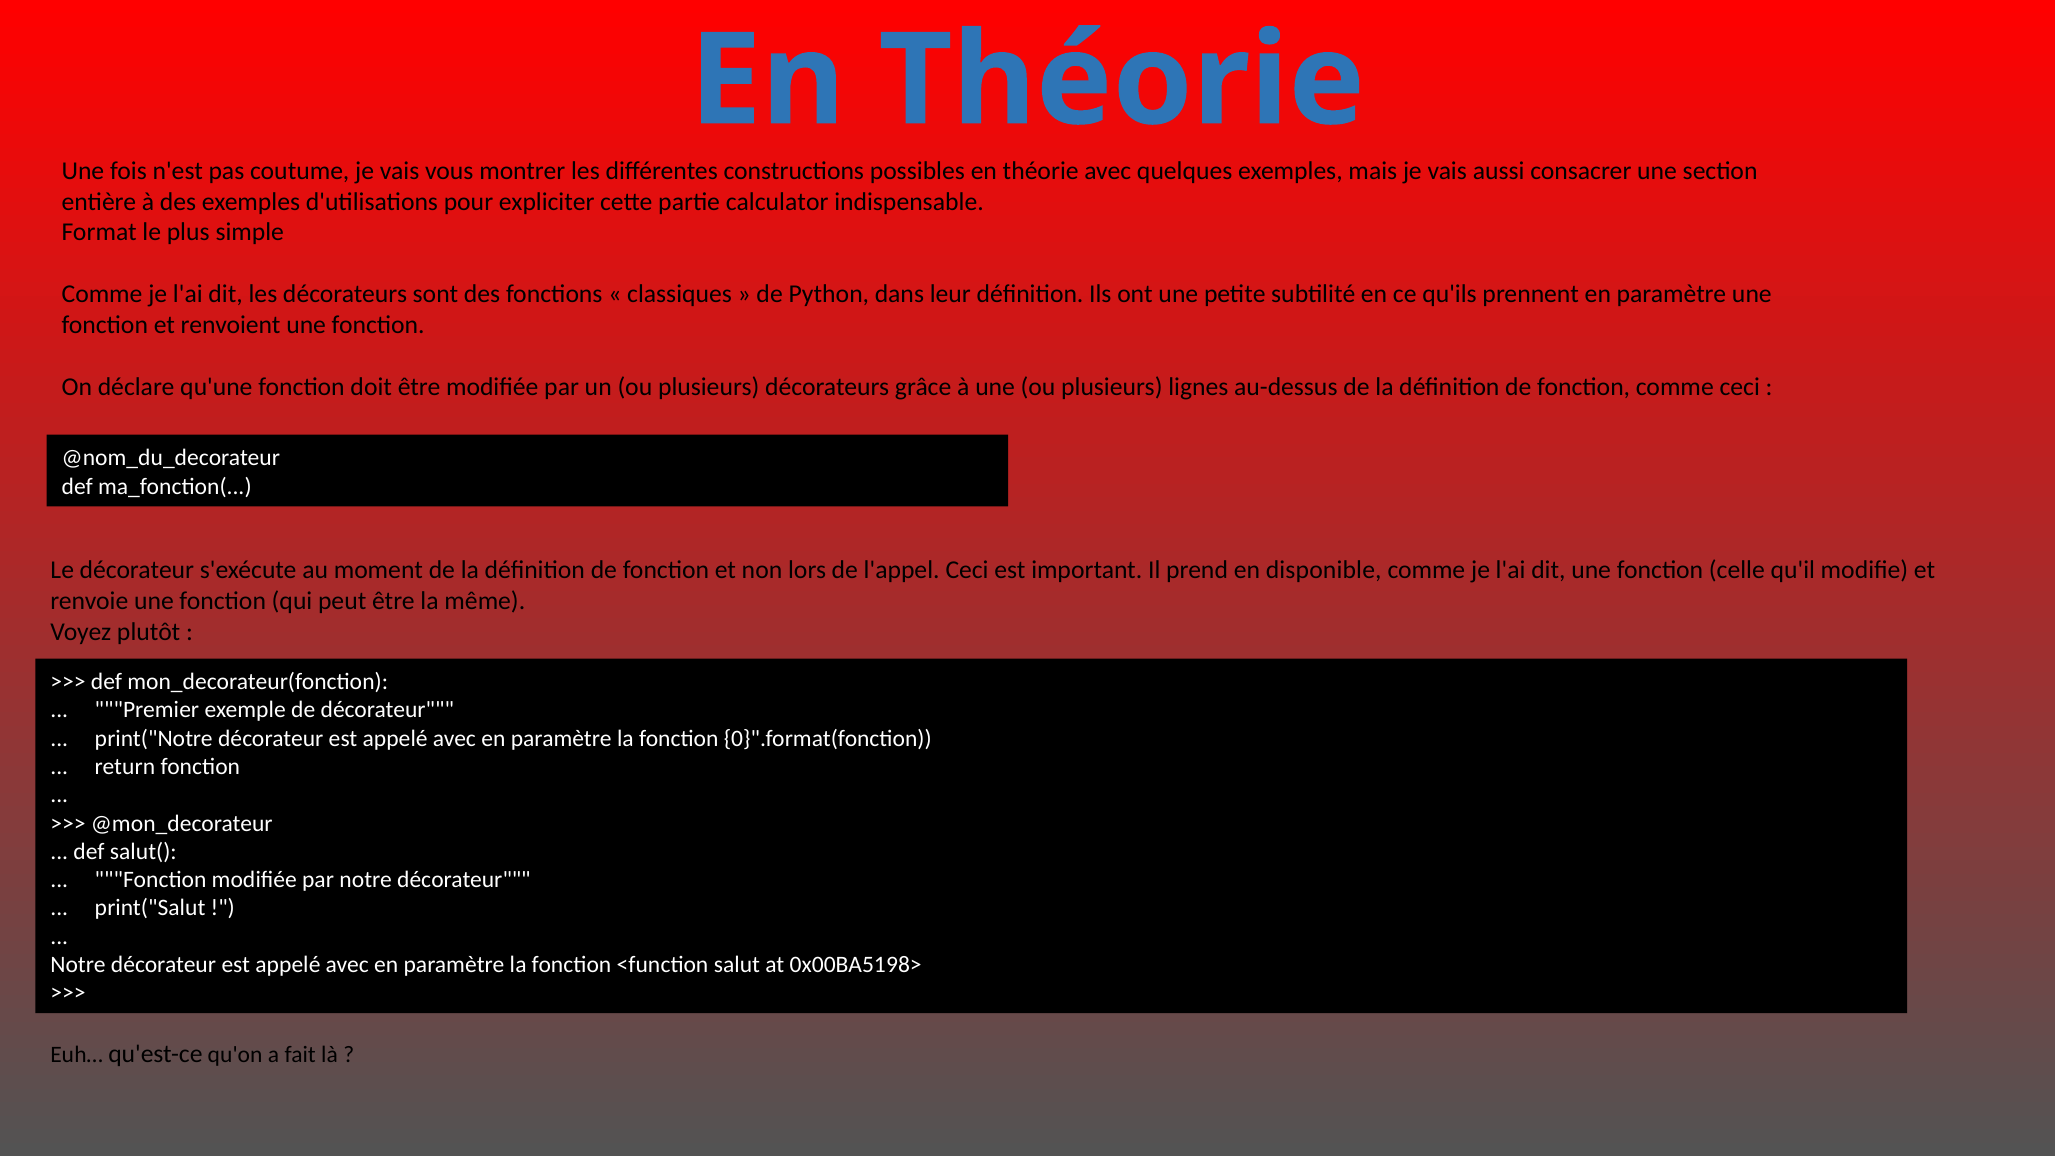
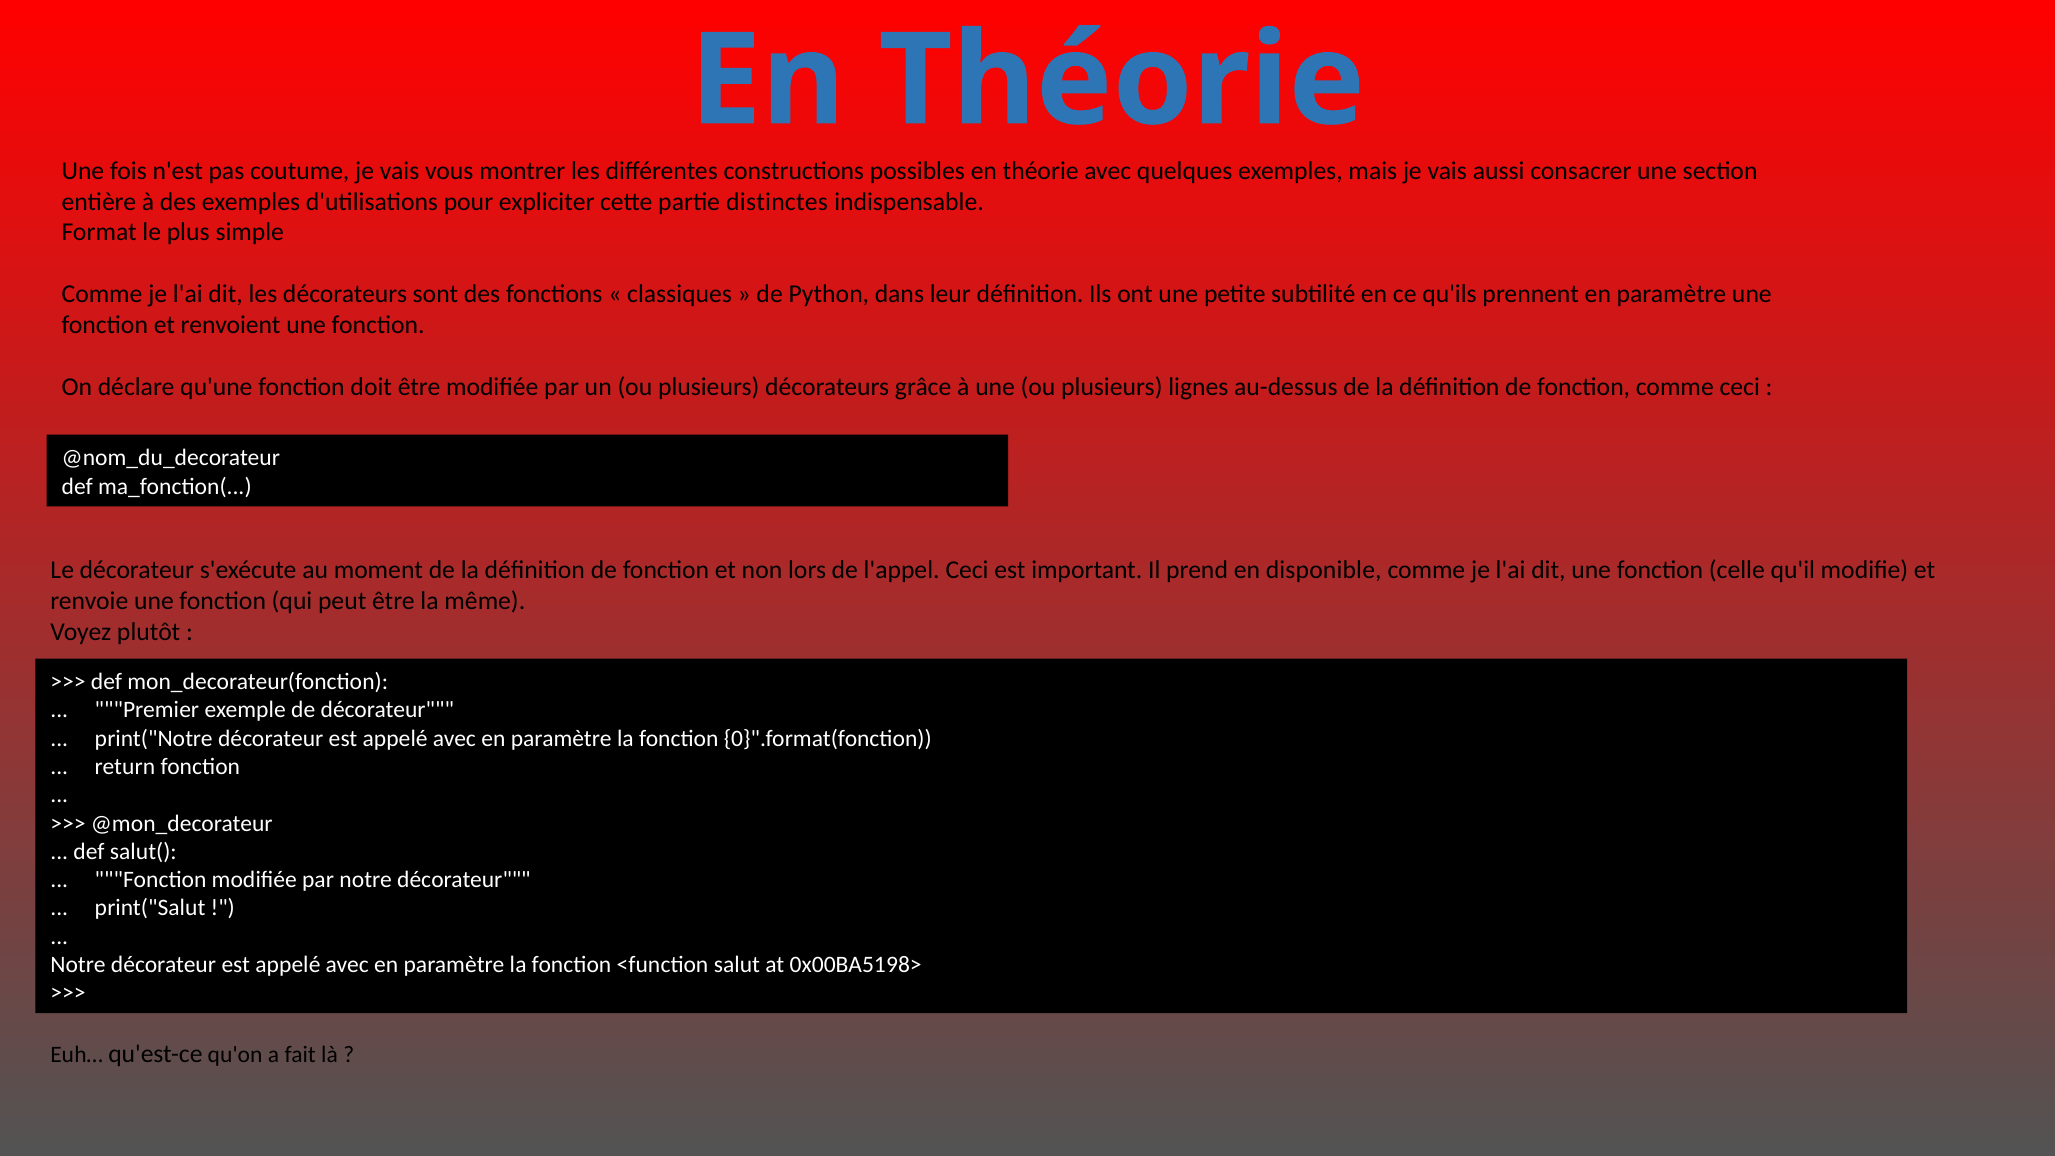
calculator: calculator -> distinctes (777, 202)
